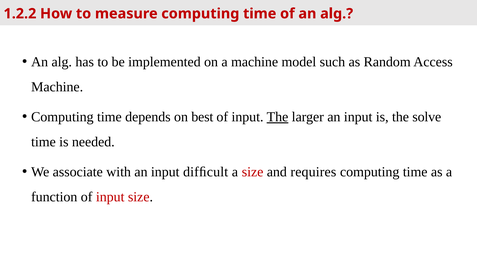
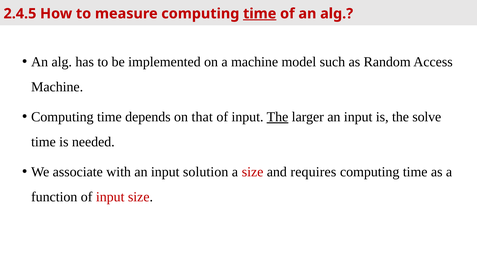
1.2.2: 1.2.2 -> 2.4.5 (20, 14)
time underline: none -> present (260, 14)
best: best -> that (202, 117)
difﬁcult: difﬁcult -> solution (206, 172)
